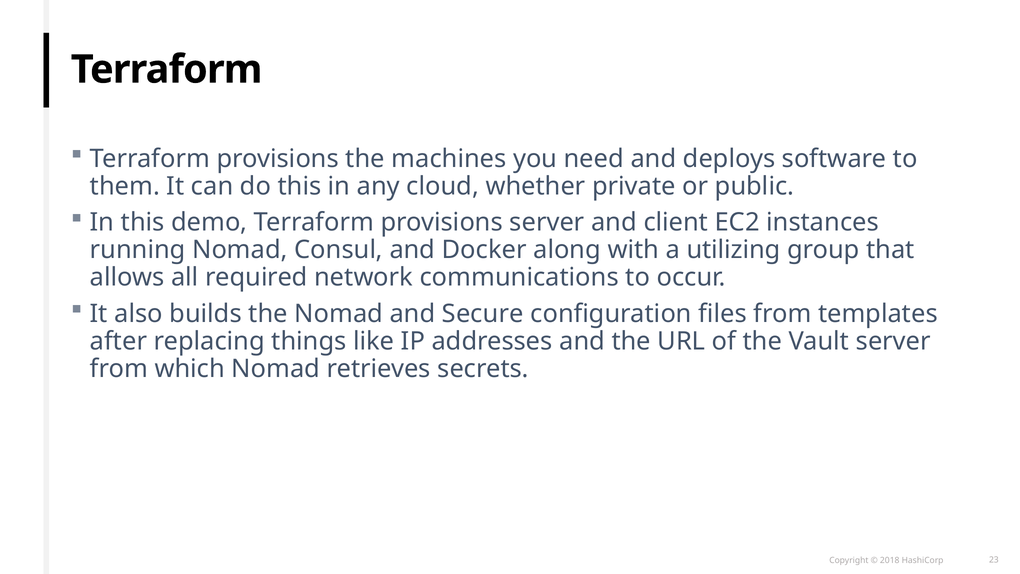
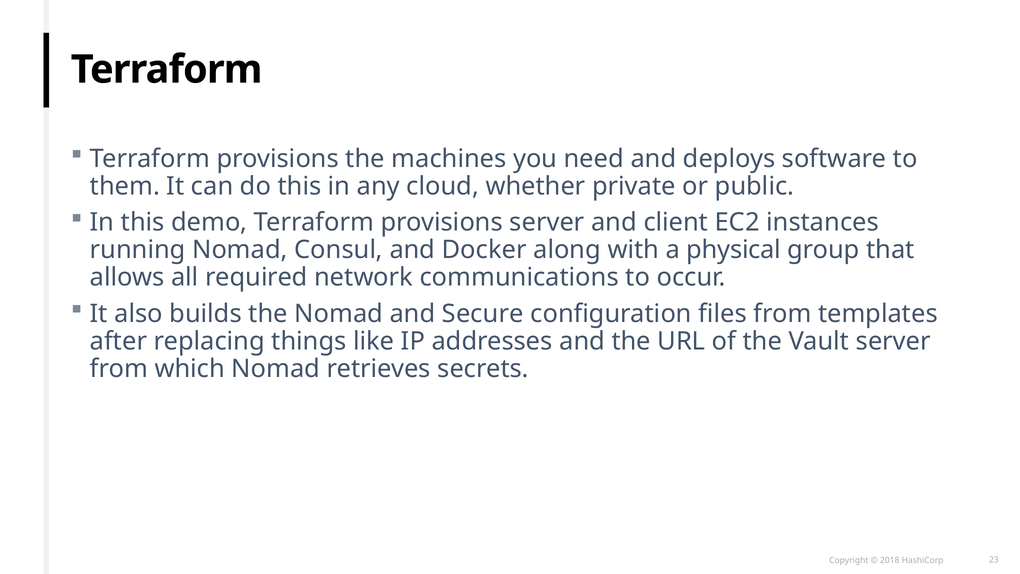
utilizing: utilizing -> physical (734, 250)
